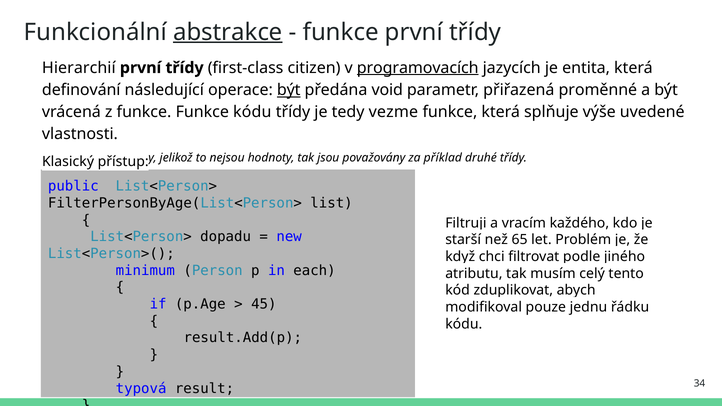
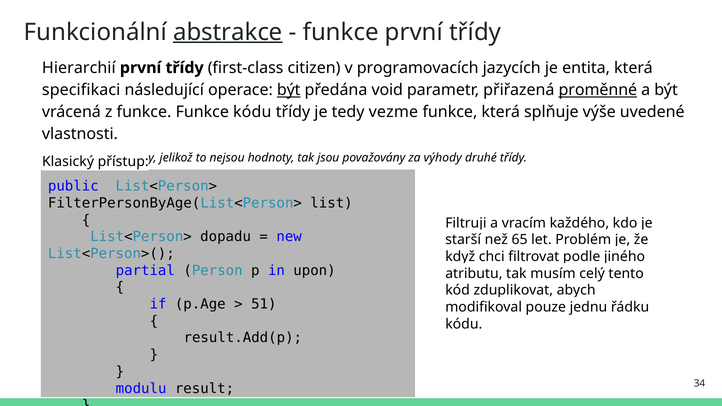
programovacích underline: present -> none (418, 68)
definování: definování -> specifikaci (81, 90)
proměnné underline: none -> present (598, 90)
příklad: příklad -> výhody (443, 158)
minimum: minimum -> partial (145, 271)
each: each -> upon (314, 271)
45: 45 -> 51 (264, 304)
typová: typová -> modulu (141, 389)
